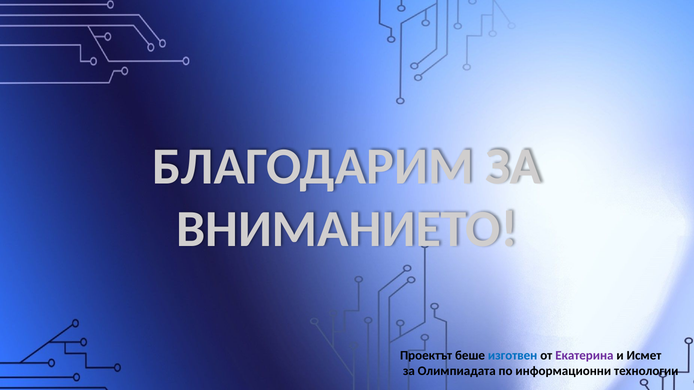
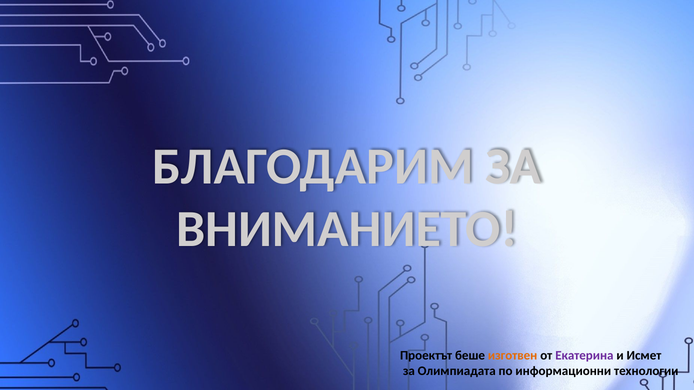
изготвен colour: blue -> orange (513, 356)
